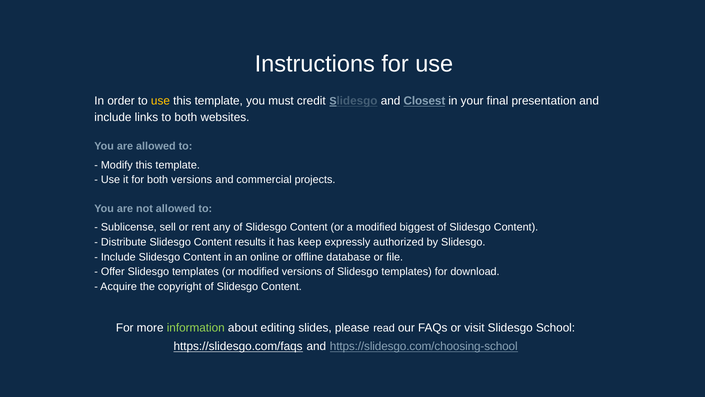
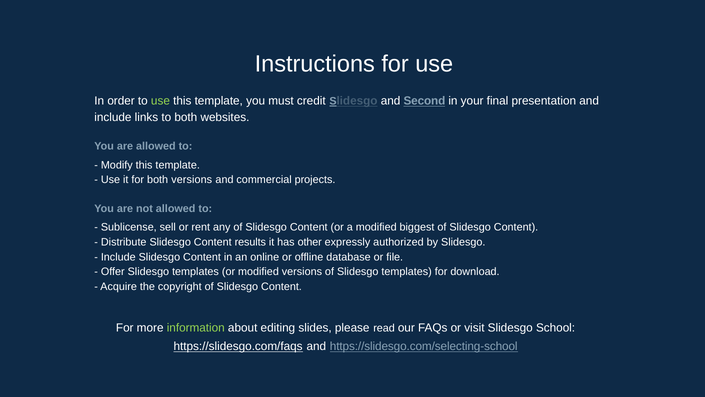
use colour: yellow -> light green (160, 101)
Closest: Closest -> Second (424, 101)
keep: keep -> other (310, 242)
https://slidesgo.com/choosing-school: https://slidesgo.com/choosing-school -> https://slidesgo.com/selecting-school (424, 346)
